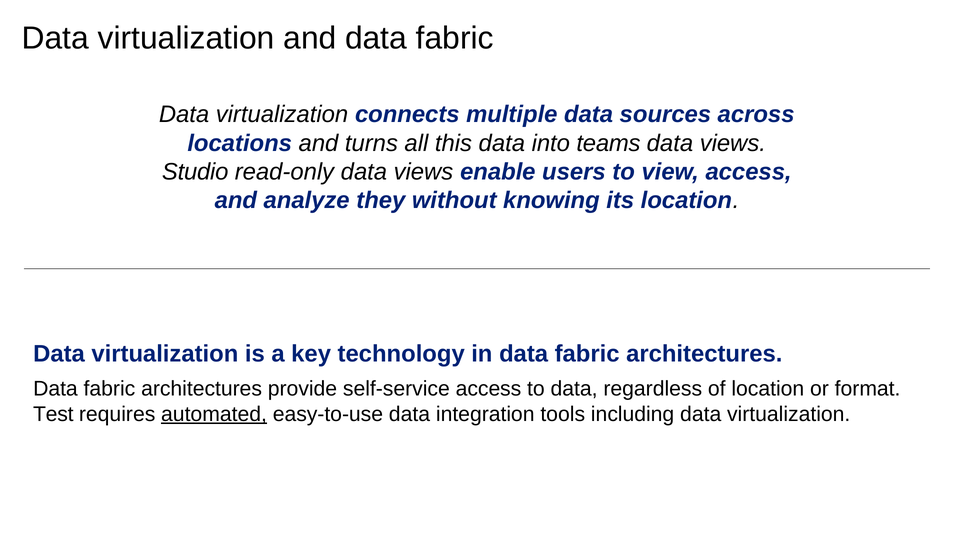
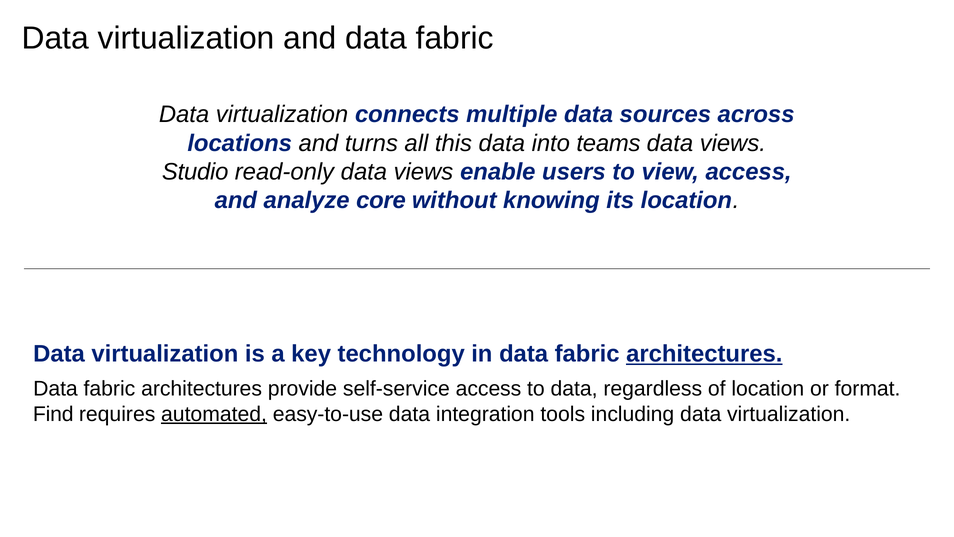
they: they -> core (381, 200)
architectures underline: none -> present (704, 354)
Test: Test -> Find (53, 414)
